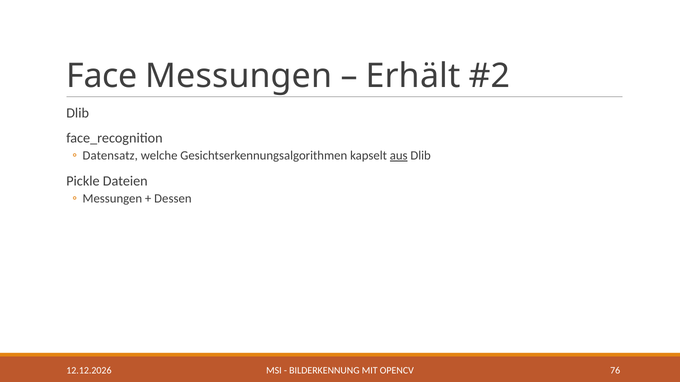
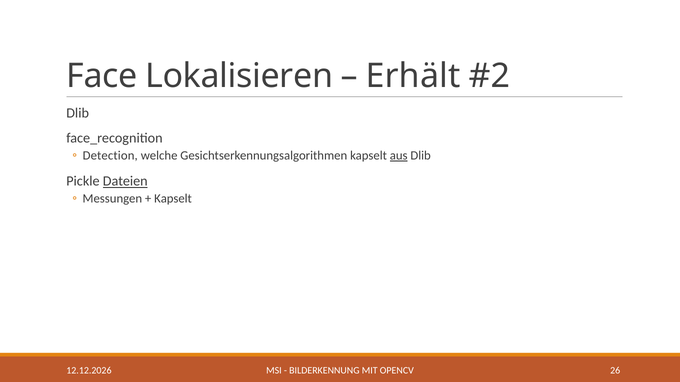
Face Messungen: Messungen -> Lokalisieren (239, 76)
Datensatz: Datensatz -> Detection (110, 156)
Dateien underline: none -> present (125, 182)
Dessen: Dessen -> Kapselt (173, 199)
76: 76 -> 26 (615, 371)
